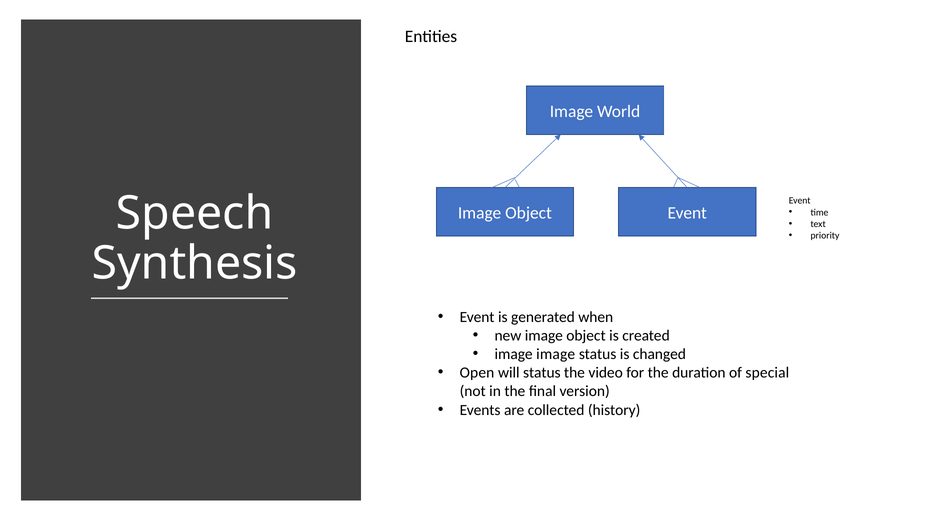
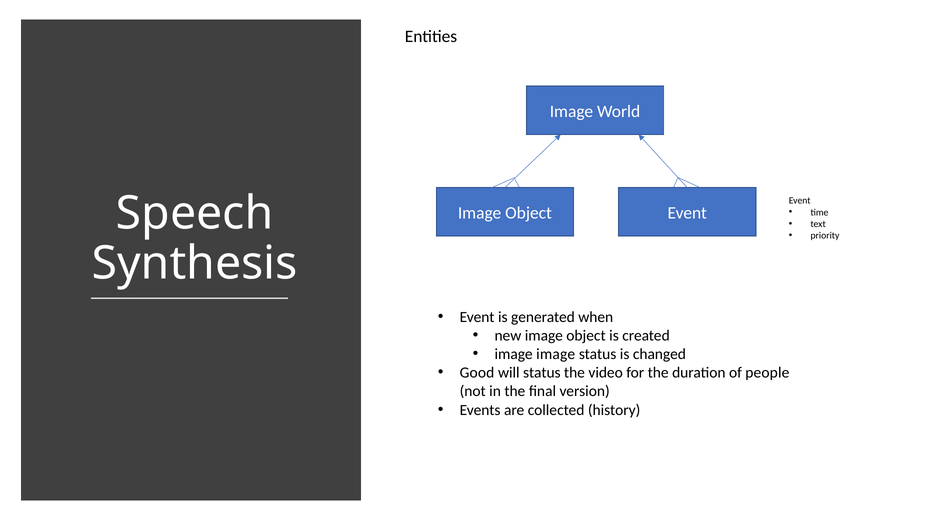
Open: Open -> Good (477, 373)
special: special -> people (767, 373)
